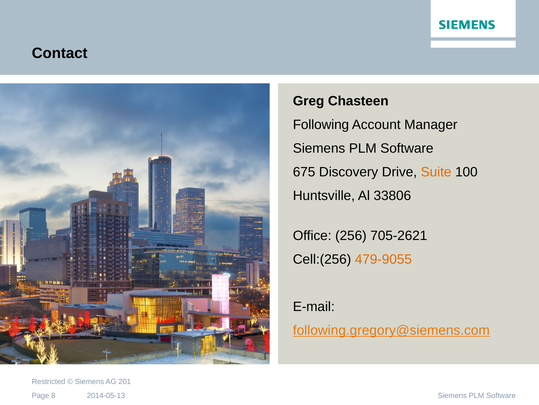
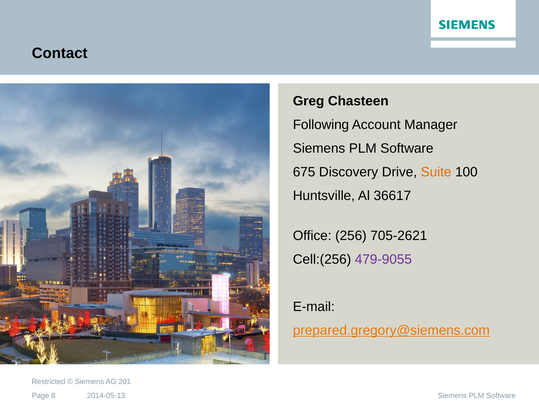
33806: 33806 -> 36617 (392, 195)
479-9055 colour: orange -> purple (383, 259)
following.gregory@siemens.com: following.gregory@siemens.com -> prepared.gregory@siemens.com (391, 330)
